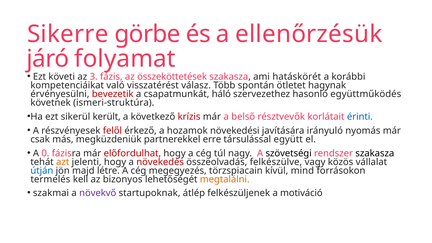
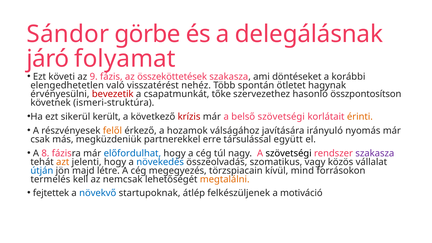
Sikerre: Sikerre -> Sándor (68, 34)
ellenőrzésük: ellenőrzésük -> delegálásnak (309, 34)
3: 3 -> 9 (94, 77)
hatáskörét: hatáskörét -> döntéseket (297, 77)
kompetenciáikat: kompetenciáikat -> elengedhetetlen (67, 85)
válasz: válasz -> nehéz (196, 85)
háló: háló -> tőke (221, 94)
együttműködés: együttműködés -> összpontosítson (366, 94)
belső résztvevők: résztvevők -> szövetségi (281, 117)
érinti colour: blue -> orange (360, 117)
felől colour: red -> orange (112, 131)
növekedési: növekedési -> válságához (235, 131)
0: 0 -> 8 (45, 153)
előfordulhat colour: red -> blue (132, 153)
szakasza colour: black -> purple (375, 153)
növekedés colour: red -> blue (160, 162)
felkészülve: felkészülve -> szomatikus (276, 162)
bizonyos: bizonyos -> nemcsak (123, 179)
szakmai: szakmai -> fejtettek (51, 193)
növekvő colour: purple -> blue (98, 193)
